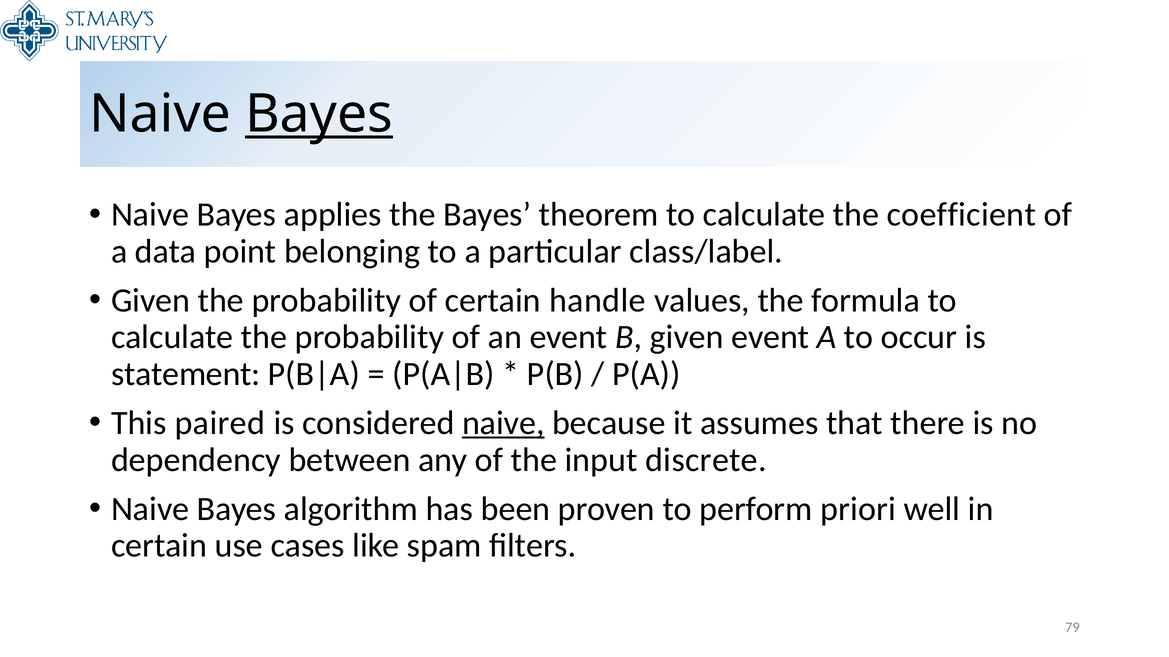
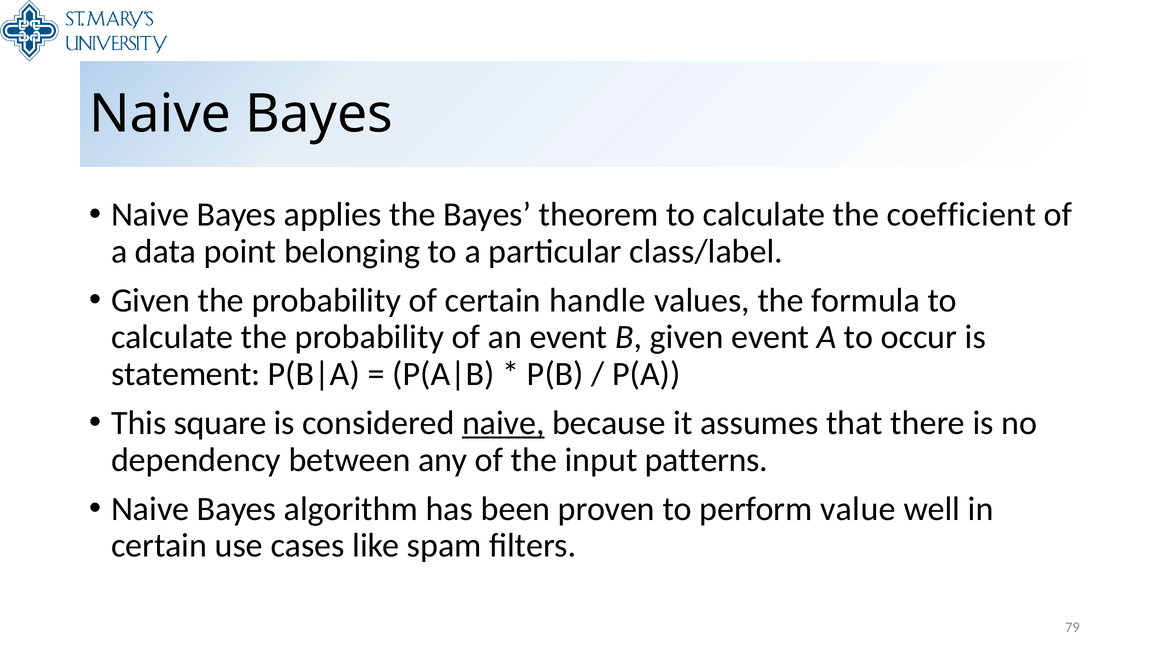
Bayes underline: present -> none (319, 114)
paired: paired -> square (220, 423)
discrete: discrete -> patterns (706, 460)
priori: priori -> value (858, 509)
